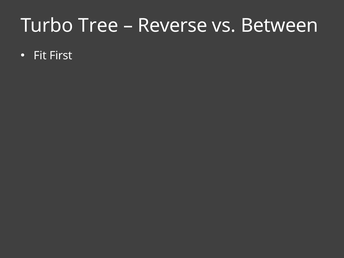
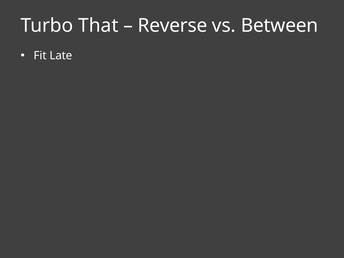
Tree: Tree -> That (98, 26)
First: First -> Late (61, 56)
